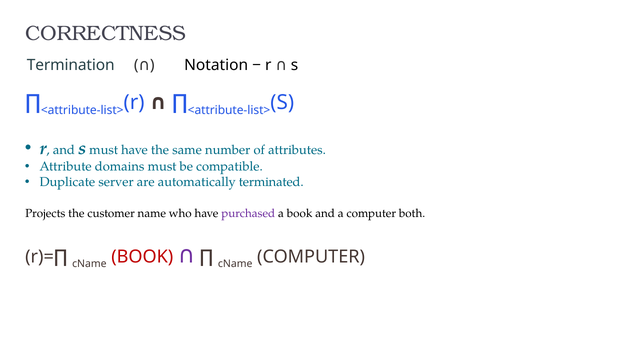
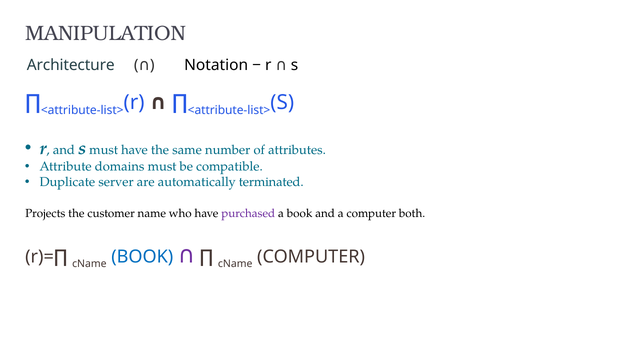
CORRECTNESS: CORRECTNESS -> MANIPULATION (106, 33)
Termination: Termination -> Architecture (71, 65)
BOOK colour: red -> blue (142, 256)
